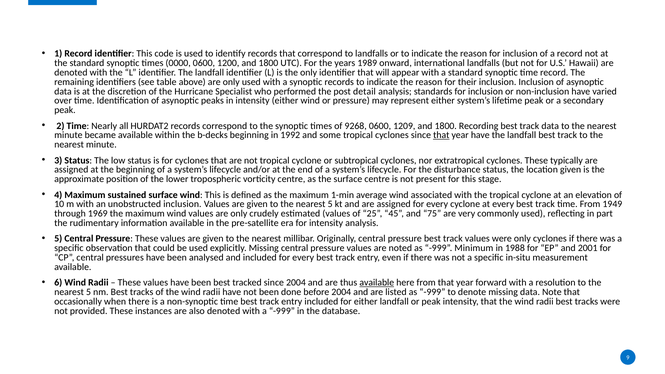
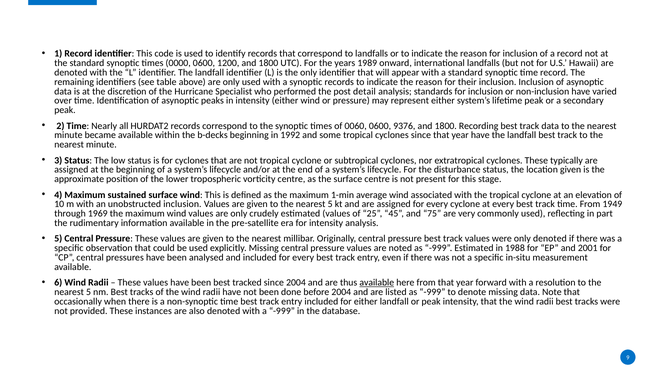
9268: 9268 -> 0060 (356, 126)
1209: 1209 -> 9376 (404, 126)
that underline: present -> none (441, 135)
only cyclones: cyclones -> denoted (550, 239)
-999 Minimum: Minimum -> Estimated (474, 248)
